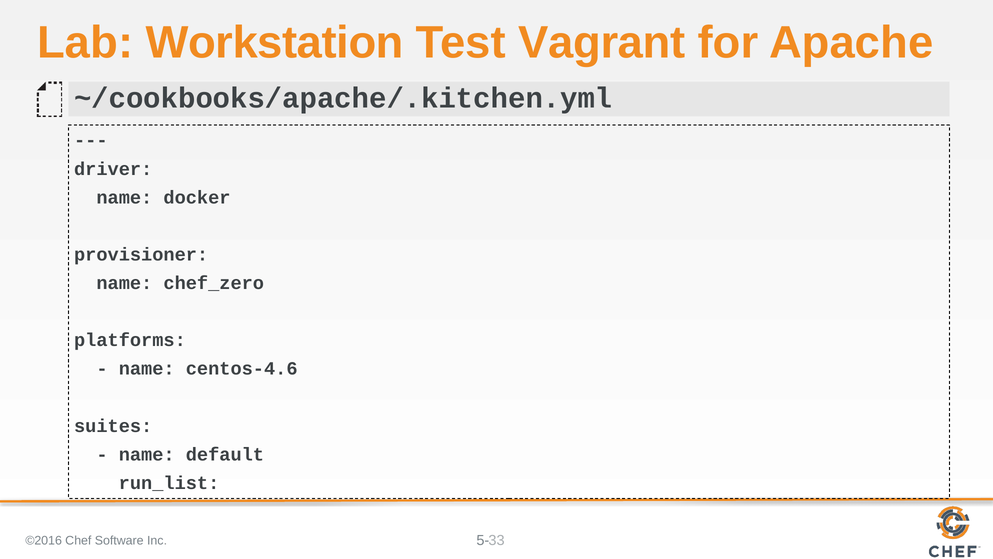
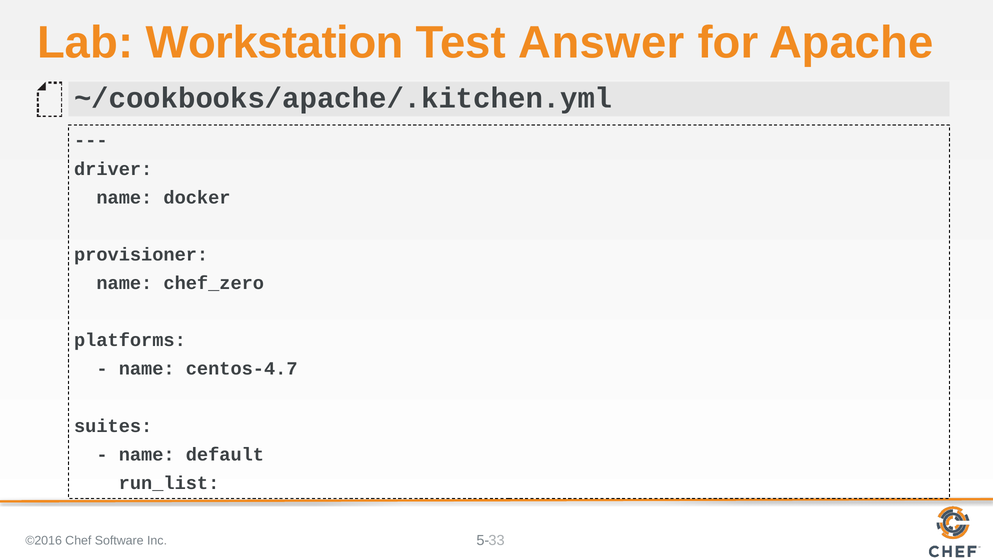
Vagrant: Vagrant -> Answer (602, 43)
centos-4.6: centos-4.6 -> centos-4.7 (242, 369)
